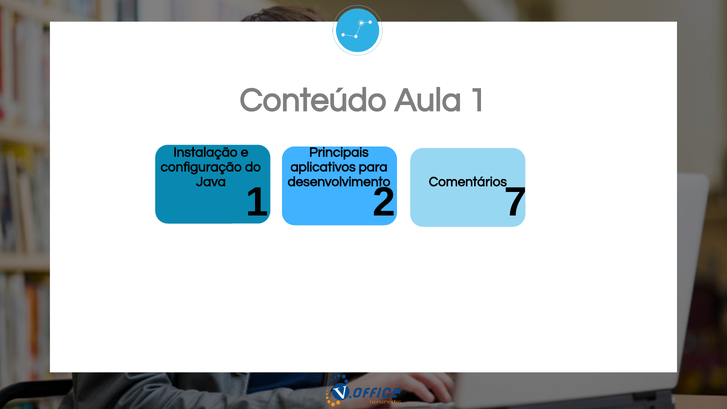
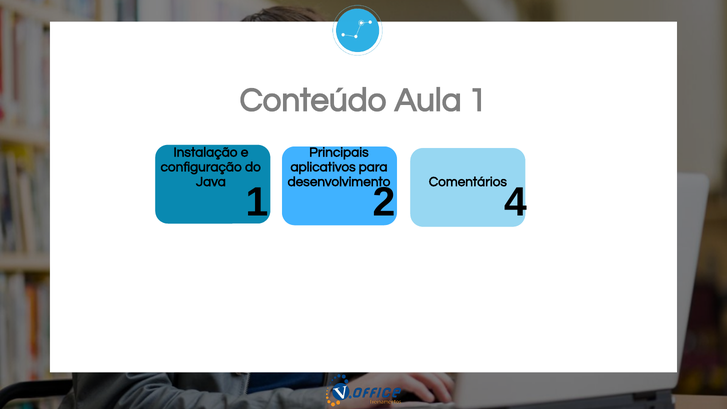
7: 7 -> 4 (516, 202)
